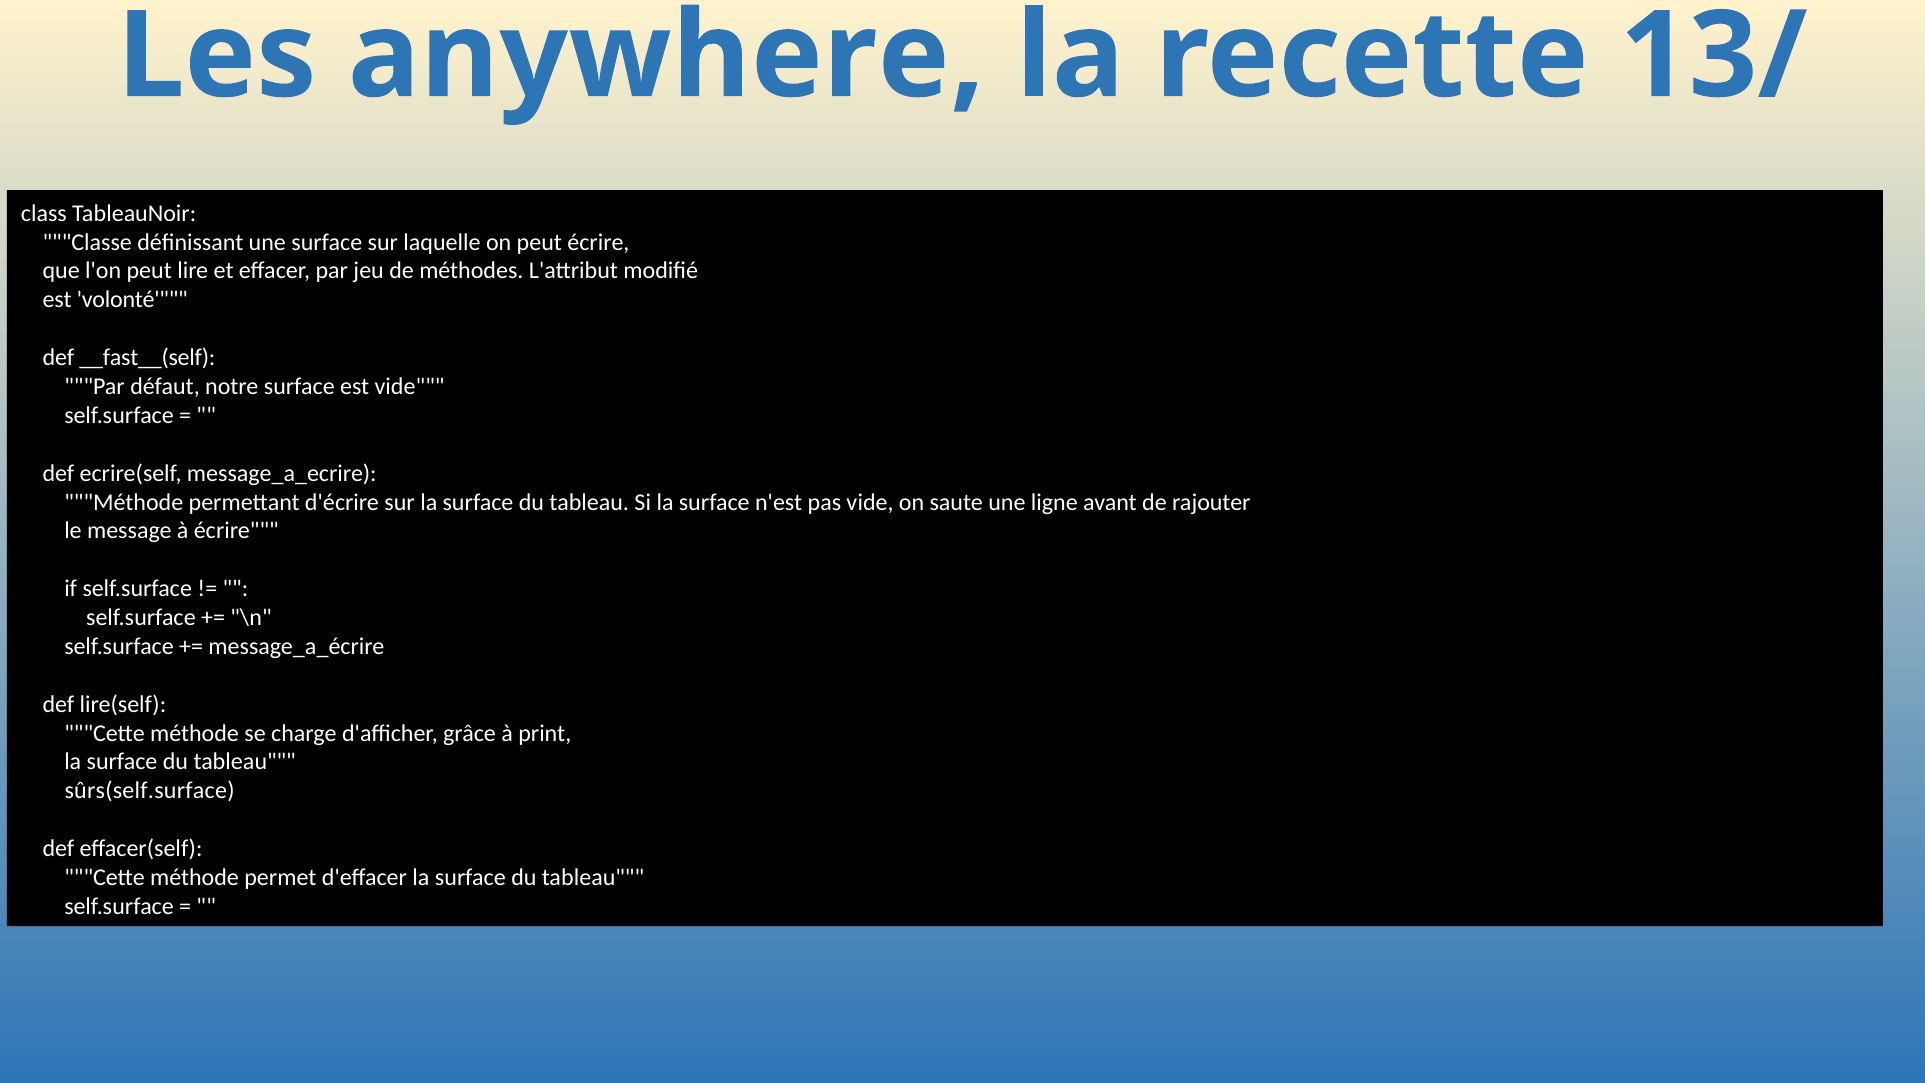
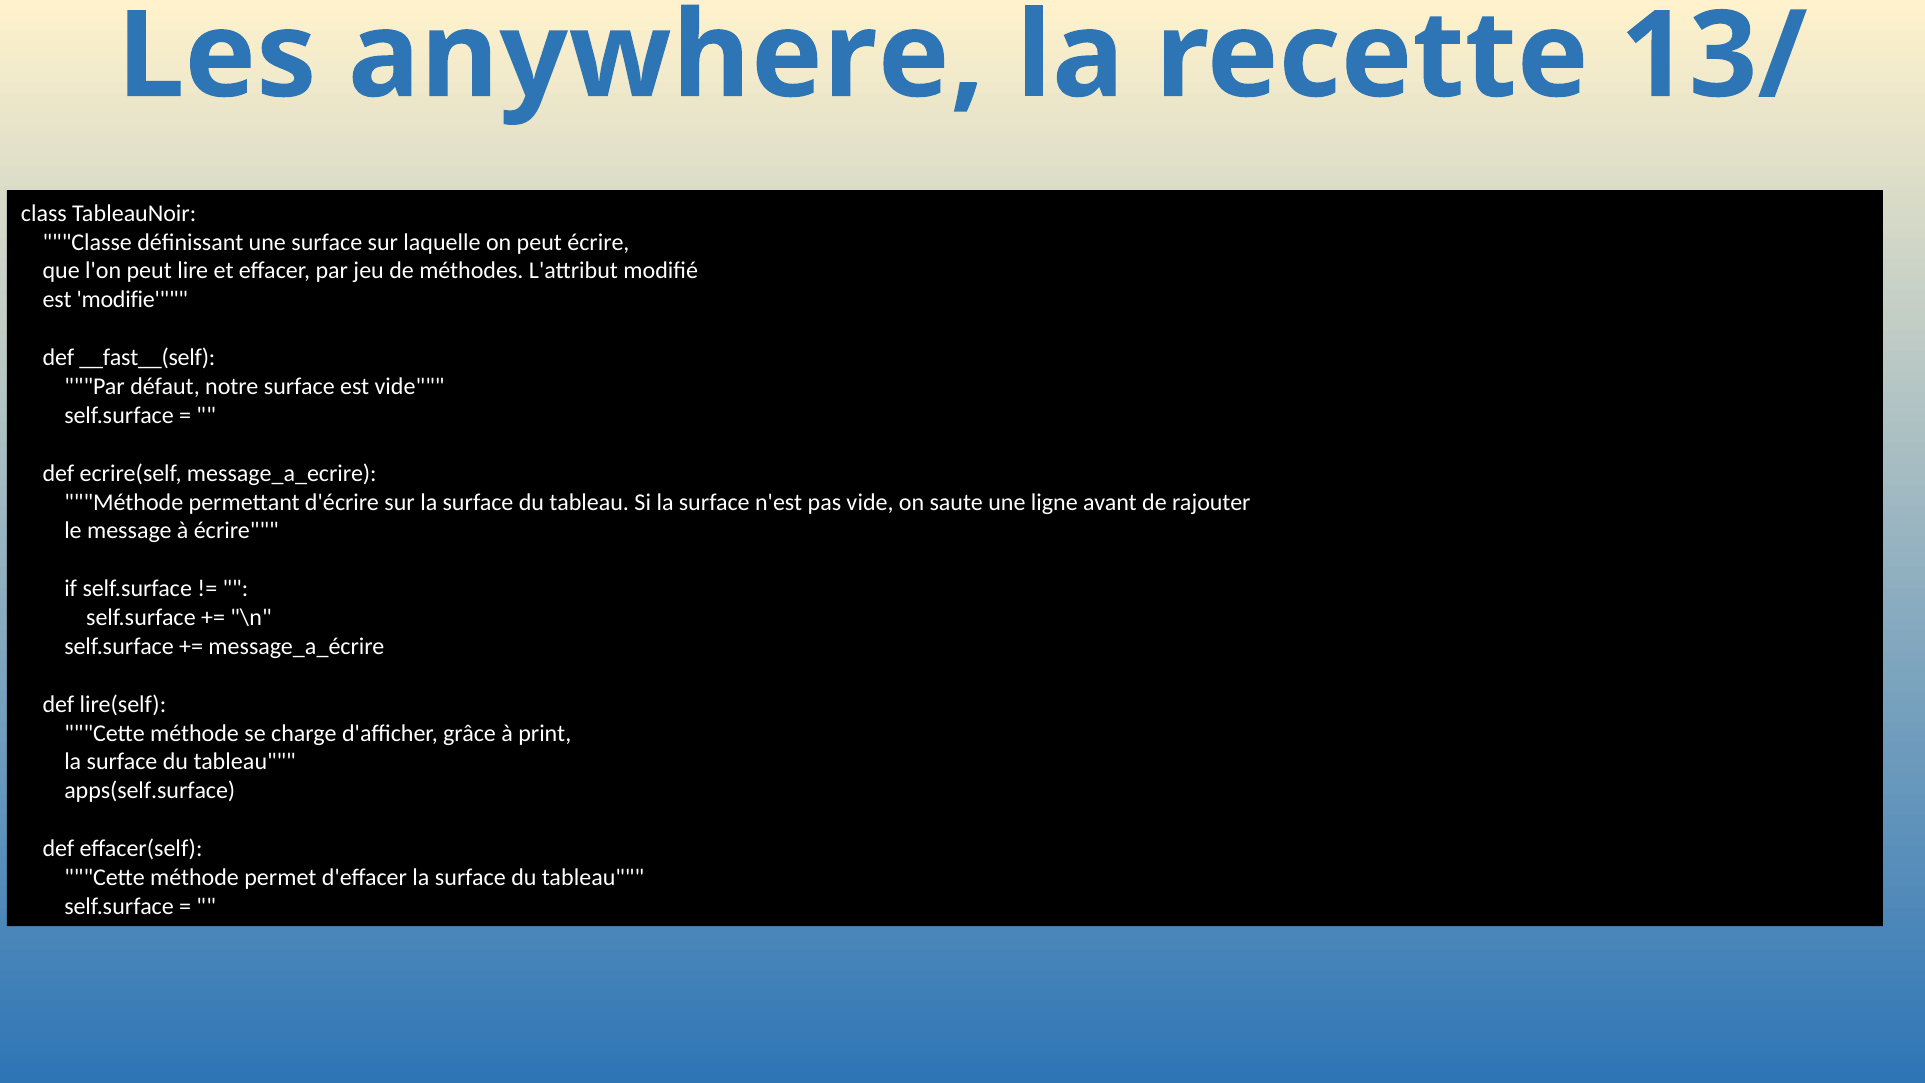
volonté: volonté -> modifie (132, 300)
sûrs(self.surface: sûrs(self.surface -> apps(self.surface (150, 791)
